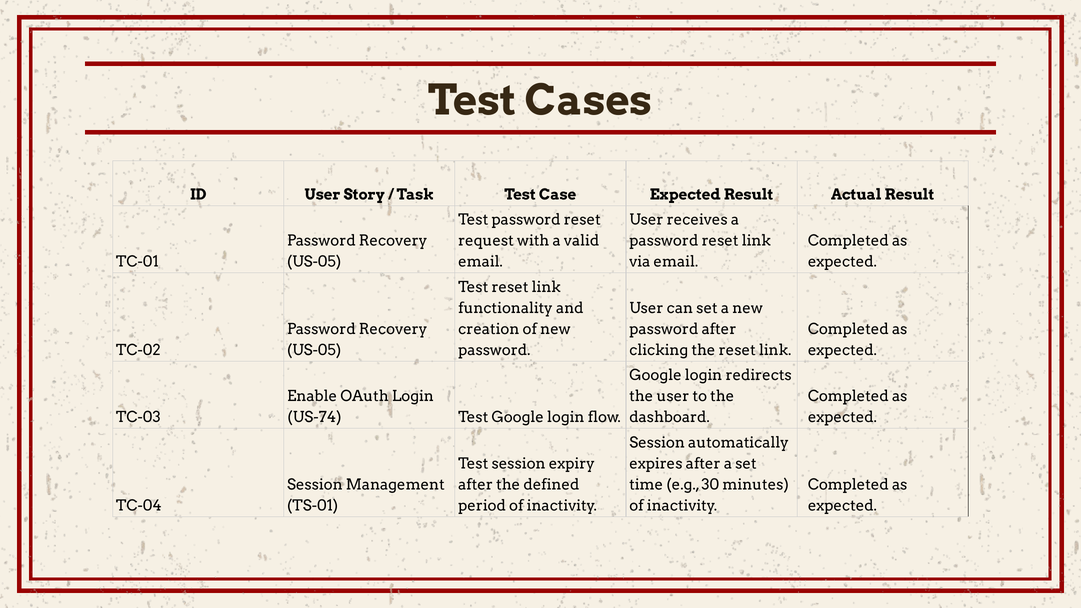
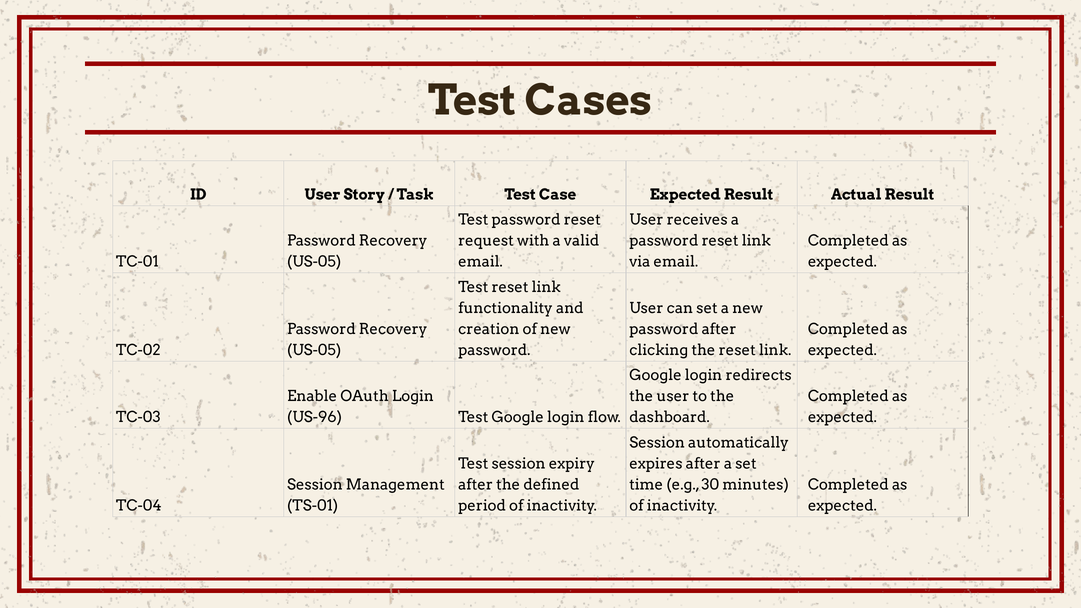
US-74: US-74 -> US-96 (315, 417)
